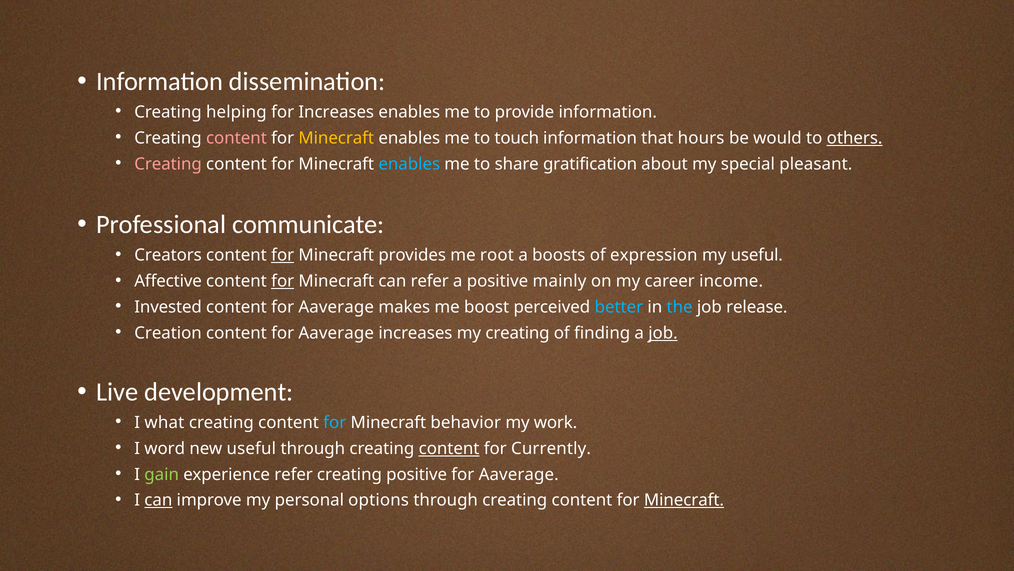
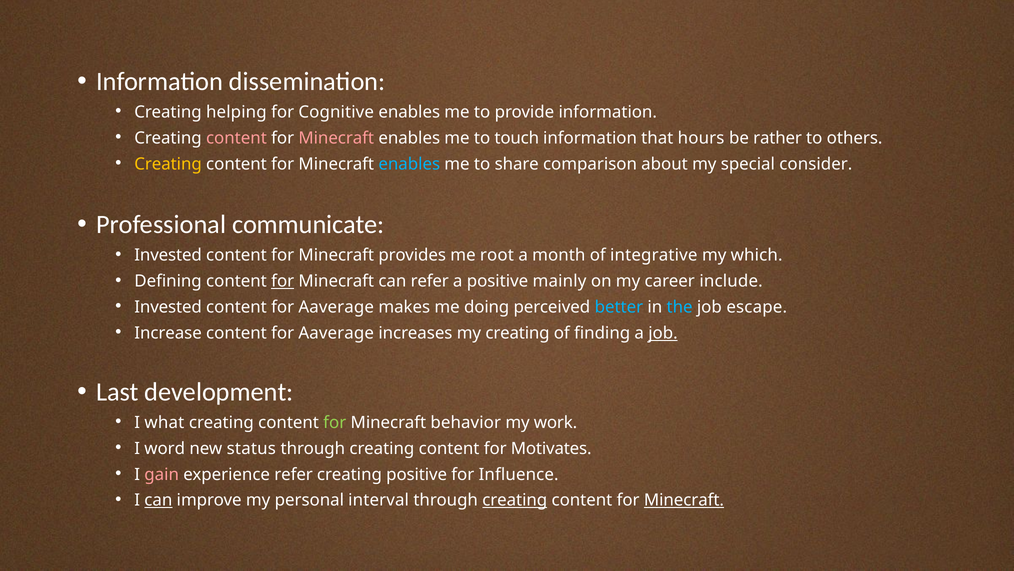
for Increases: Increases -> Cognitive (336, 112)
Minecraft colour: yellow -> pink (336, 138)
would: would -> rather (778, 138)
others underline: present -> none (855, 138)
Creating colour: pink -> yellow (168, 164)
gratification: gratification -> comparison (590, 164)
pleasant: pleasant -> consider (816, 164)
Creators: Creators -> Invested (168, 255)
for underline: present -> none (283, 255)
boosts: boosts -> month (559, 255)
expression: expression -> integrative (654, 255)
my useful: useful -> which (757, 255)
Affective: Affective -> Defining (168, 281)
income: income -> include (731, 281)
boost: boost -> doing (487, 307)
release: release -> escape (757, 307)
Creation: Creation -> Increase (168, 333)
Live: Live -> Last (117, 391)
for colour: light blue -> light green (335, 422)
new useful: useful -> status (251, 448)
content underline: present -> none (449, 448)
Currently: Currently -> Motivates (551, 448)
gain colour: light green -> pink (162, 474)
Aaverage: Aaverage -> Influence (519, 474)
options: options -> interval (379, 500)
creating underline: none -> present (515, 500)
